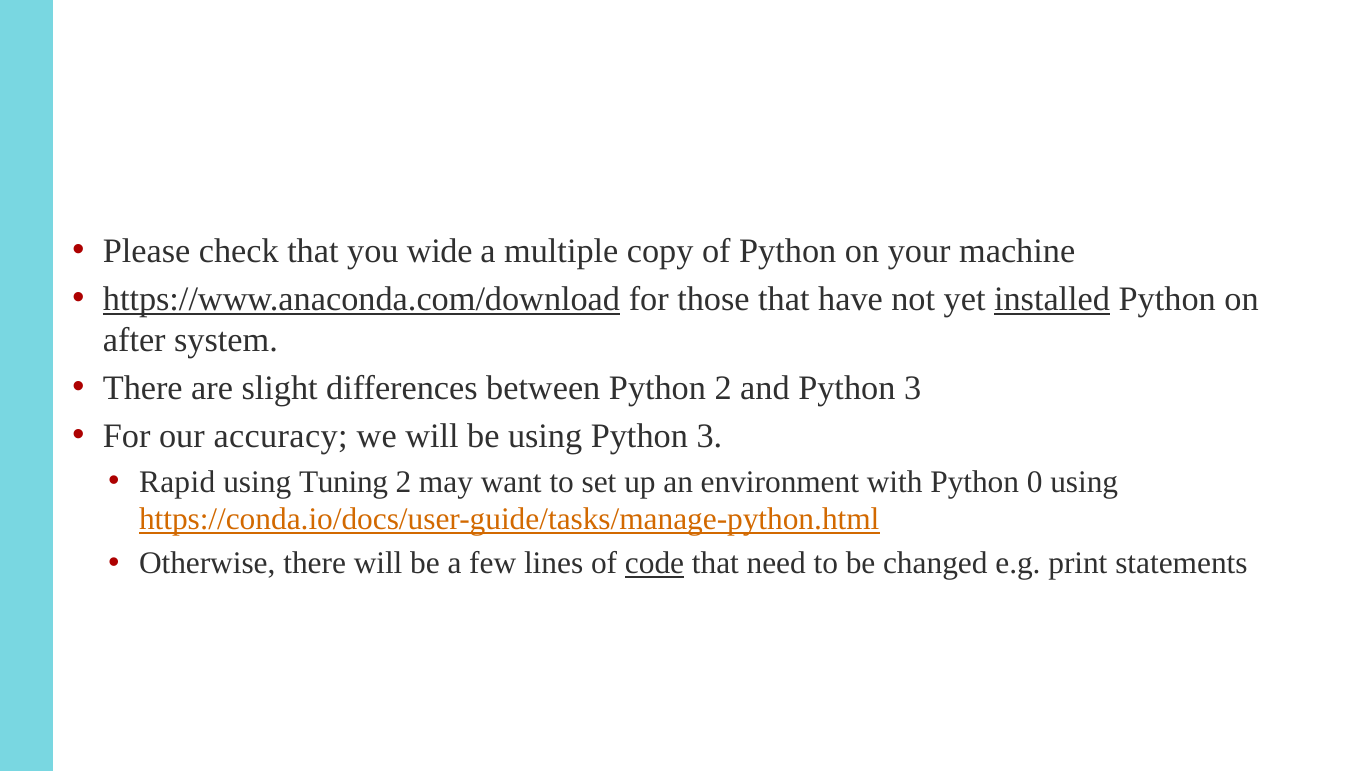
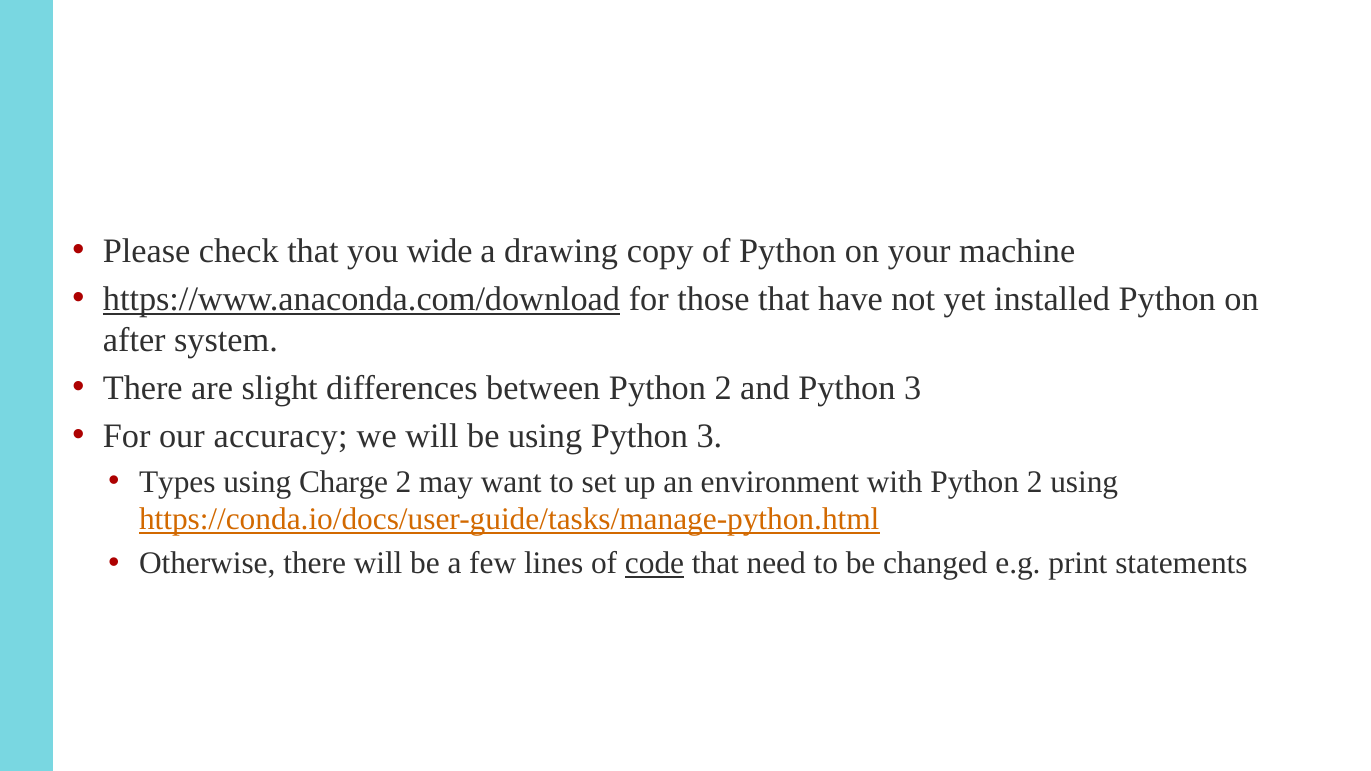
multiple: multiple -> drawing (561, 251)
installed underline: present -> none (1052, 299)
Rapid: Rapid -> Types (177, 482)
Tuning: Tuning -> Charge (344, 482)
with Python 0: 0 -> 2 (1035, 482)
